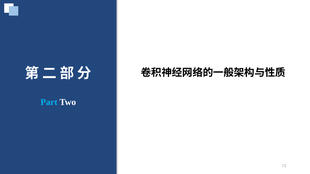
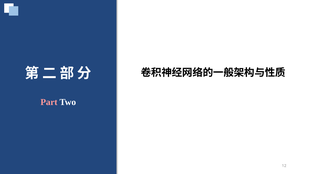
Part colour: light blue -> pink (49, 102)
